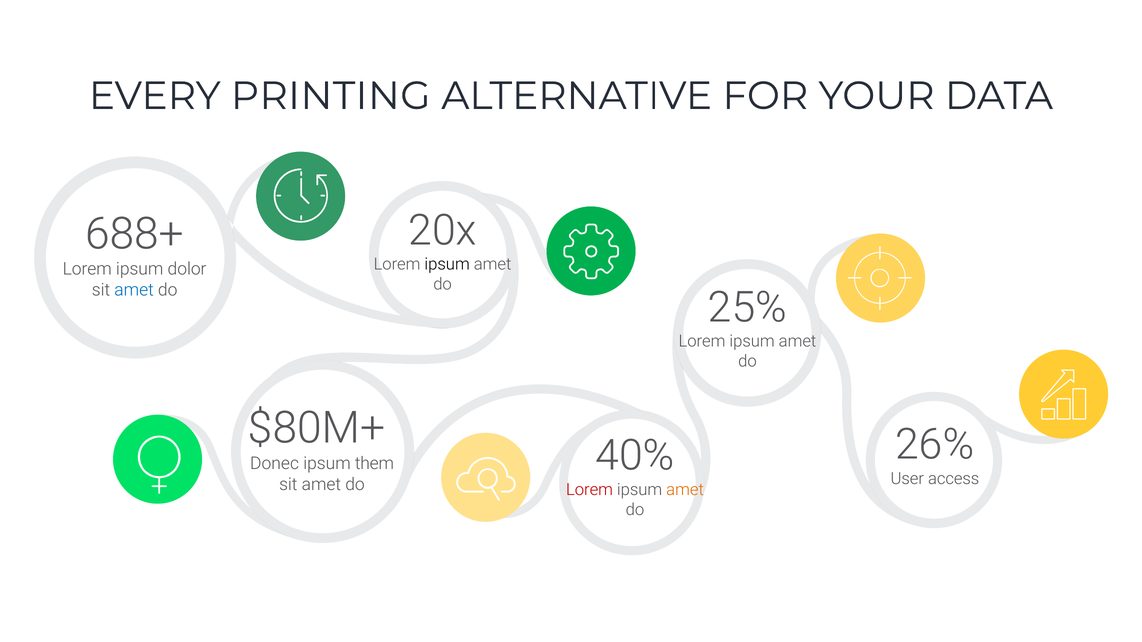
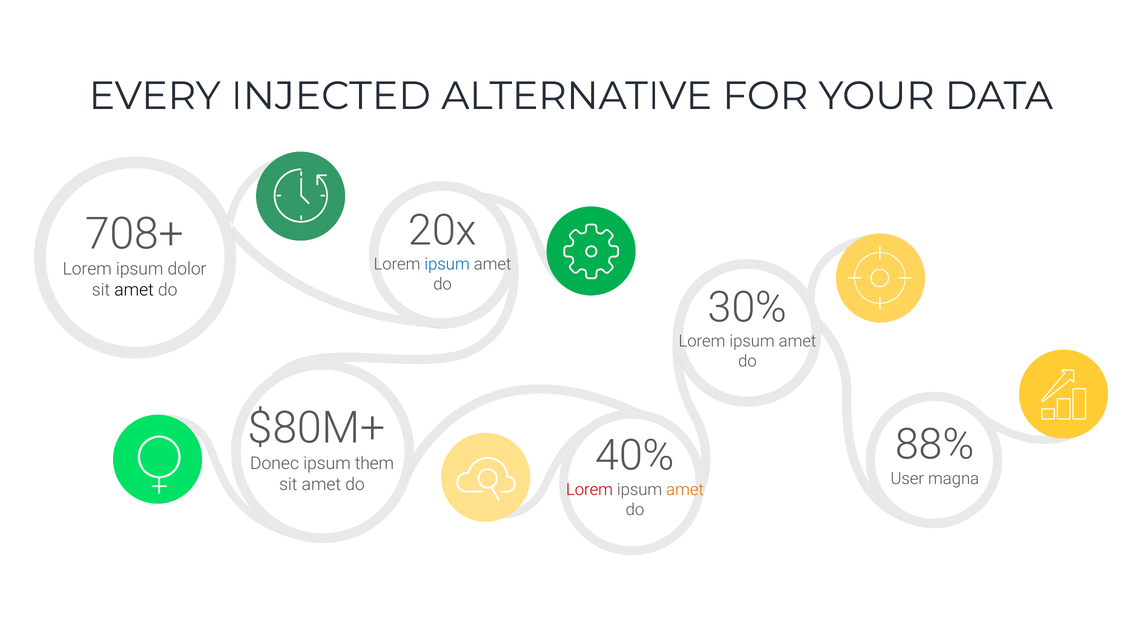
PRINTING: PRINTING -> INJECTED (331, 96)
688+: 688+ -> 708+ (135, 234)
ipsum colour: black -> blue (447, 264)
amet colour: blue -> black (134, 290)
25%: 25% -> 30% (747, 308)
26%: 26% -> 88% (935, 445)
access: access -> magna (954, 479)
